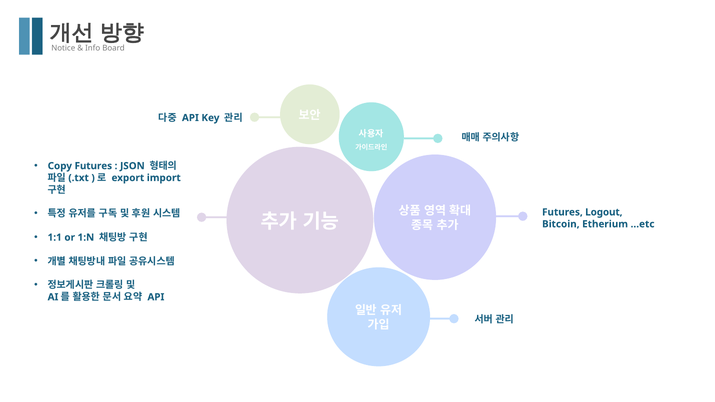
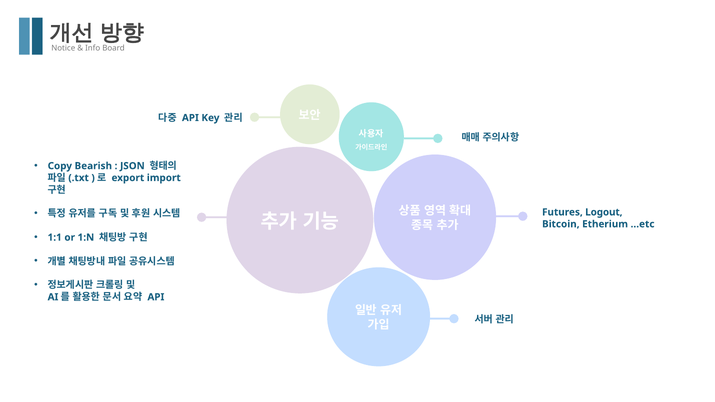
Copy Futures: Futures -> Bearish (93, 166)
